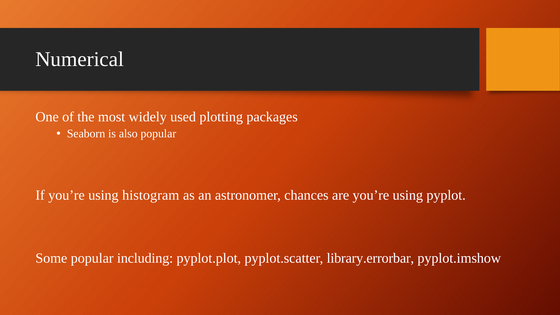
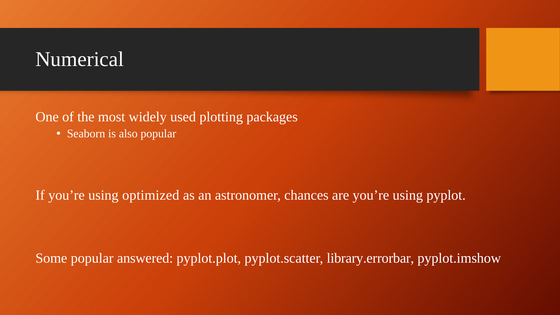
histogram: histogram -> optimized (151, 195)
including: including -> answered (145, 258)
